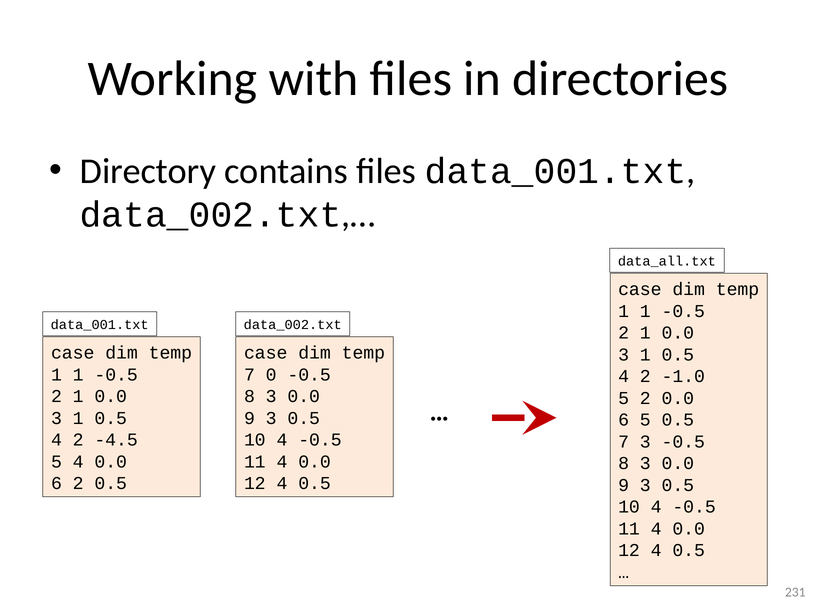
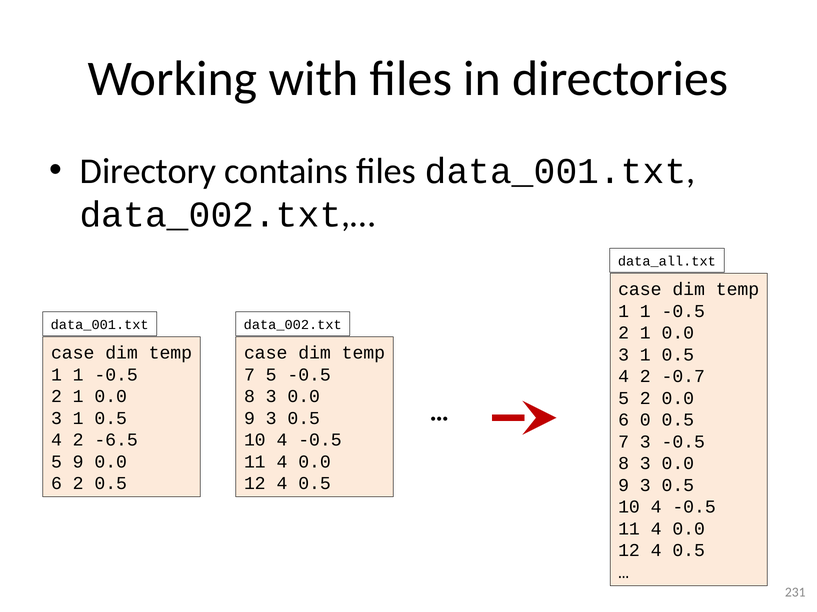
7 0: 0 -> 5 (271, 375)
-1.0: -1.0 -> -0.7 (683, 377)
6 5: 5 -> 0 (645, 420)
-4.5: -4.5 -> -6.5 (116, 440)
5 4: 4 -> 9 (78, 462)
